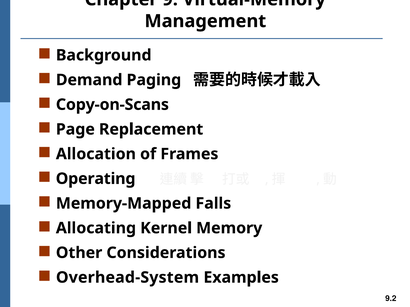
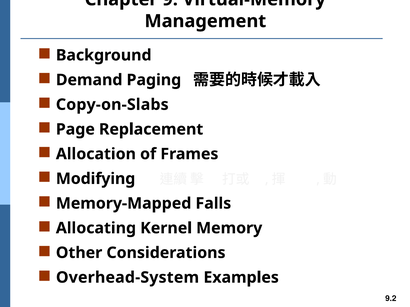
Copy-on-Scans: Copy-on-Scans -> Copy-on-Slabs (112, 105)
Operating: Operating -> Modifying (96, 179)
